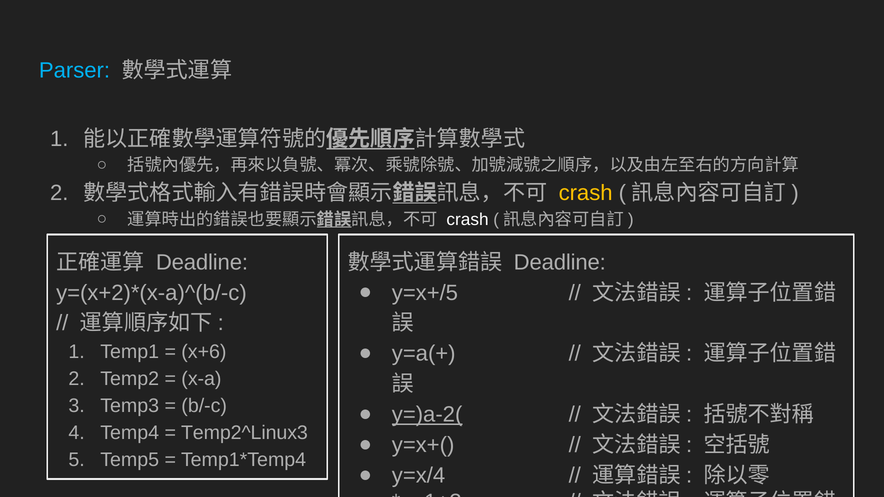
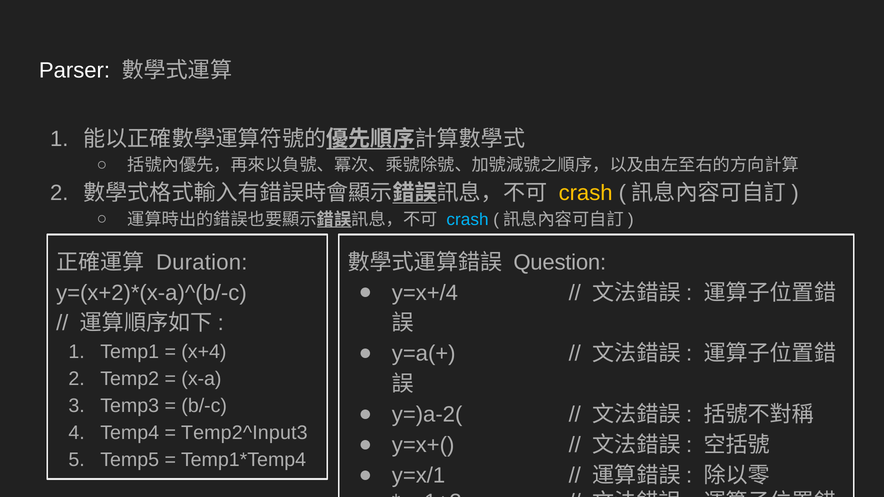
Parser colour: light blue -> white (75, 71)
crash colour: white -> light blue (468, 220)
Deadline: Deadline -> Duration (202, 262)
Deadline: Deadline -> Question (560, 262)
y=x+/5: y=x+/5 -> y=x+/4 (425, 293)
x+6: x+6 -> x+4 (204, 352)
y=)a-2( underline: present -> none (427, 415)
Temp2^Linux3: Temp2^Linux3 -> Temp2^Input3 (244, 433)
y=x/4: y=x/4 -> y=x/1 (419, 476)
